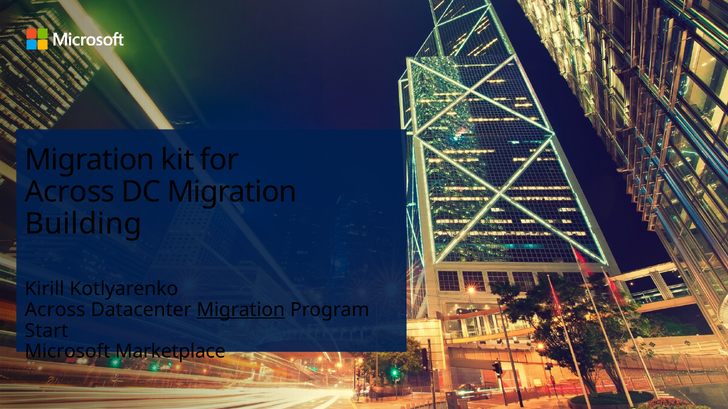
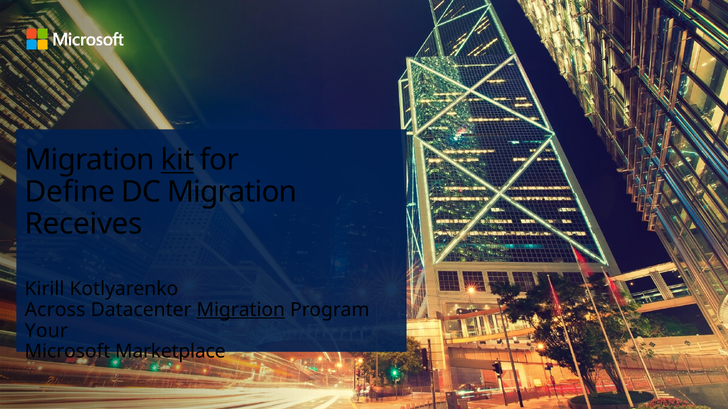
kit underline: none -> present (177, 160)
Across: Across -> Define (70, 192)
Building: Building -> Receives (84, 224)
Start: Start -> Your (46, 331)
